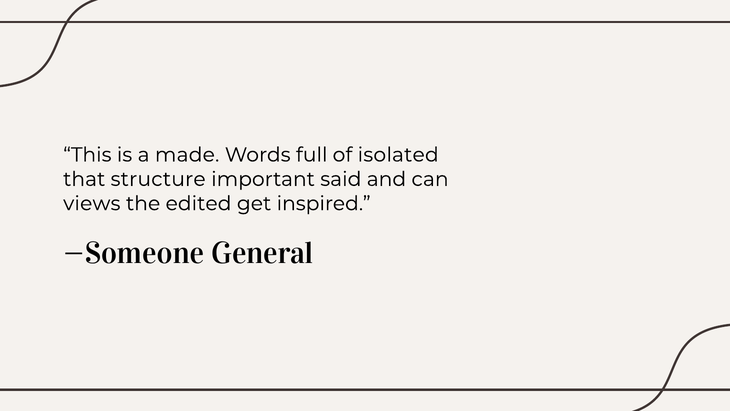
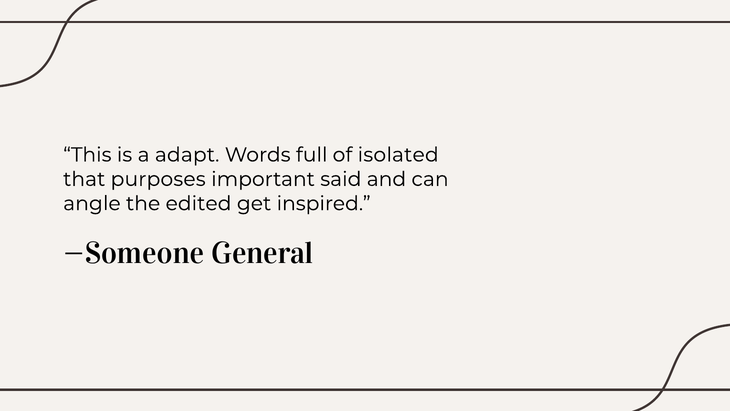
made: made -> adapt (187, 155)
structure: structure -> purposes (158, 179)
views: views -> angle (92, 203)
